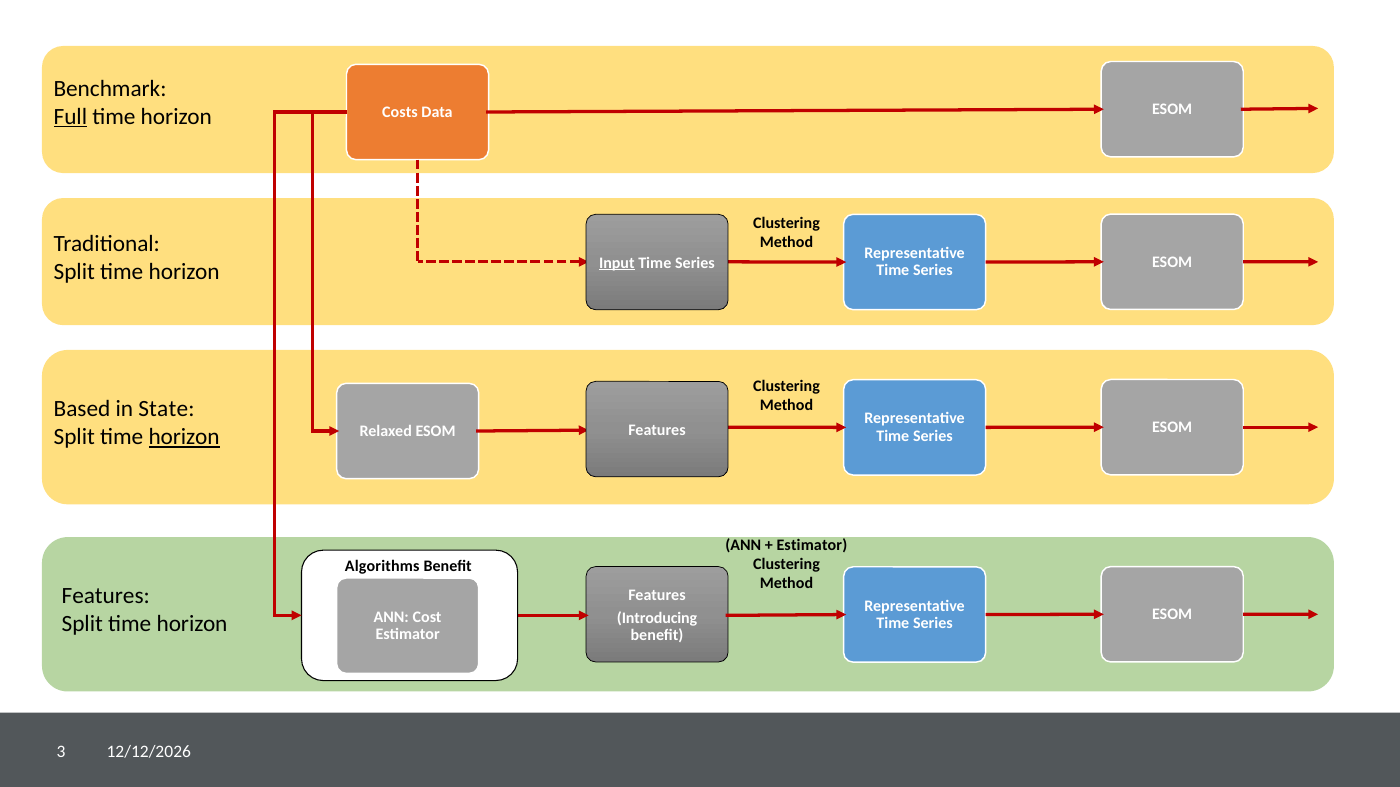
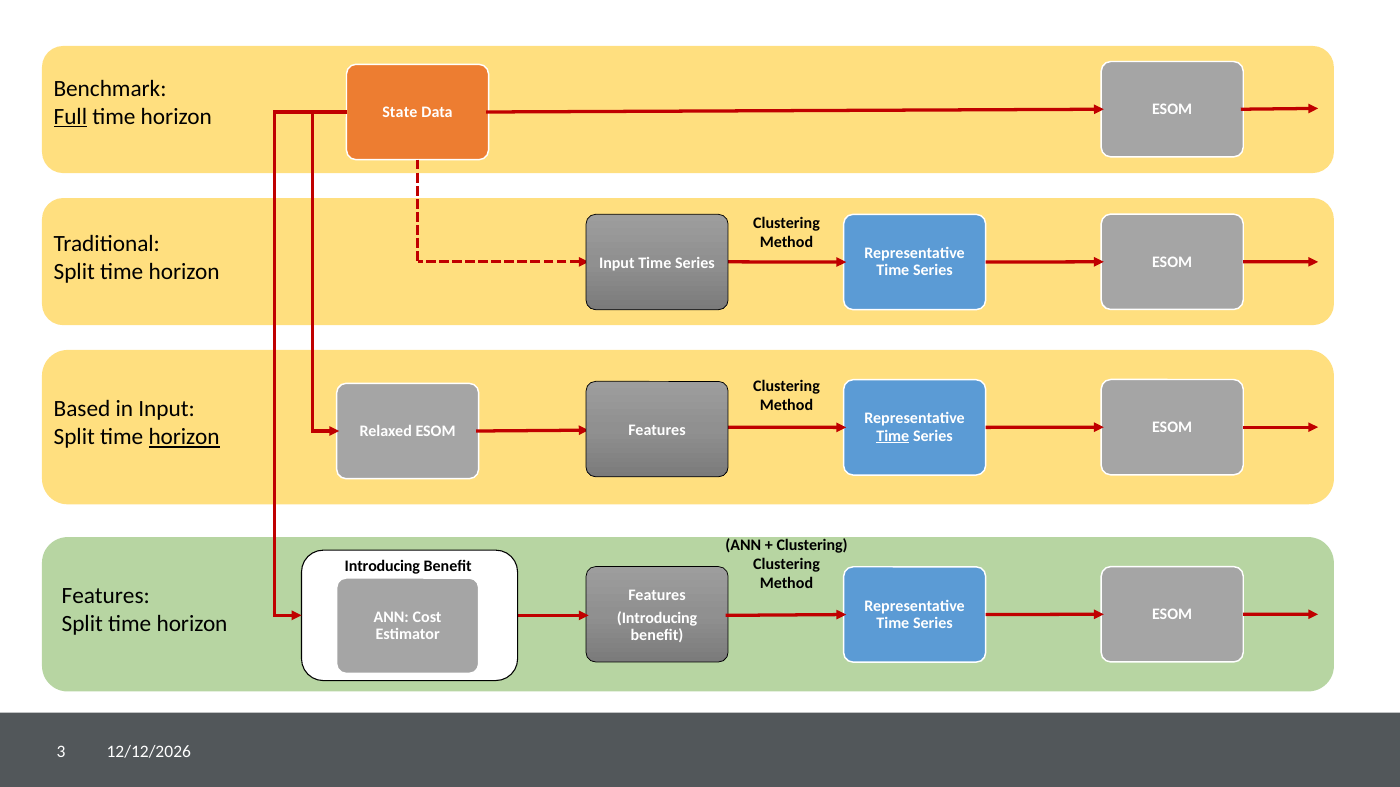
Costs: Costs -> State (400, 112)
Input underline: present -> none (617, 263)
in State: State -> Input (167, 409)
Time underline: none -> present (893, 436)
Estimator: Estimator -> Clustering (812, 545)
Algorithms: Algorithms -> Introducing (382, 566)
